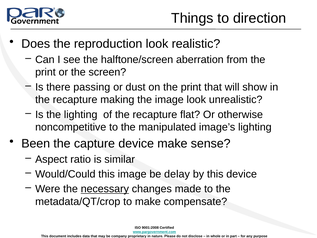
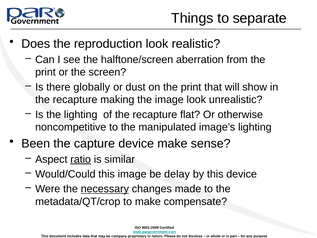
direction: direction -> separate (260, 18)
passing: passing -> globally (92, 87)
ratio underline: none -> present (81, 159)
